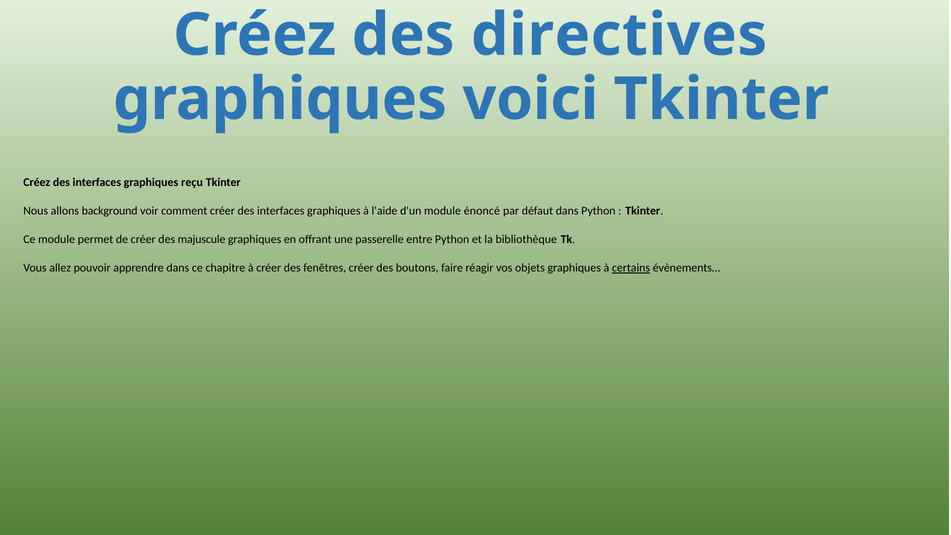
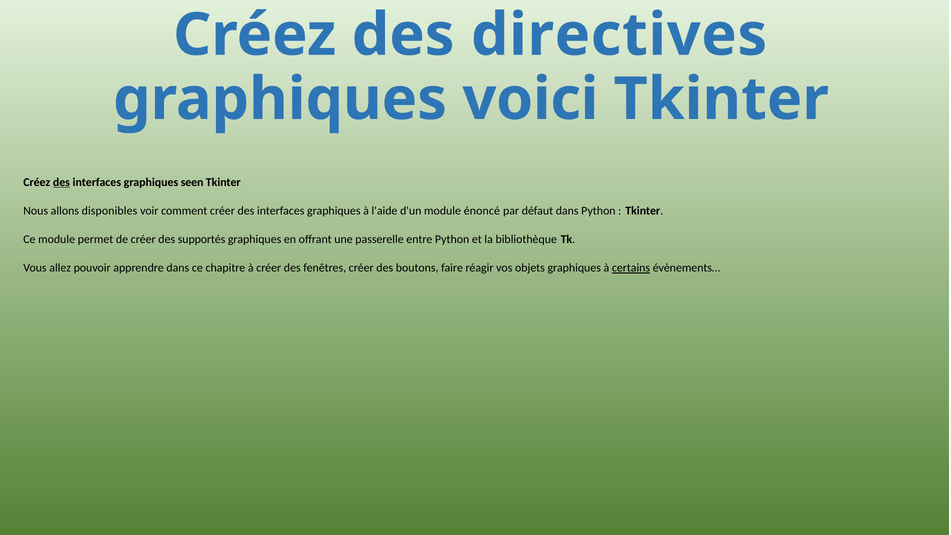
des underline: none -> present (61, 182)
reçu: reçu -> seen (192, 182)
background: background -> disponibles (110, 211)
majuscule: majuscule -> supportés (202, 239)
